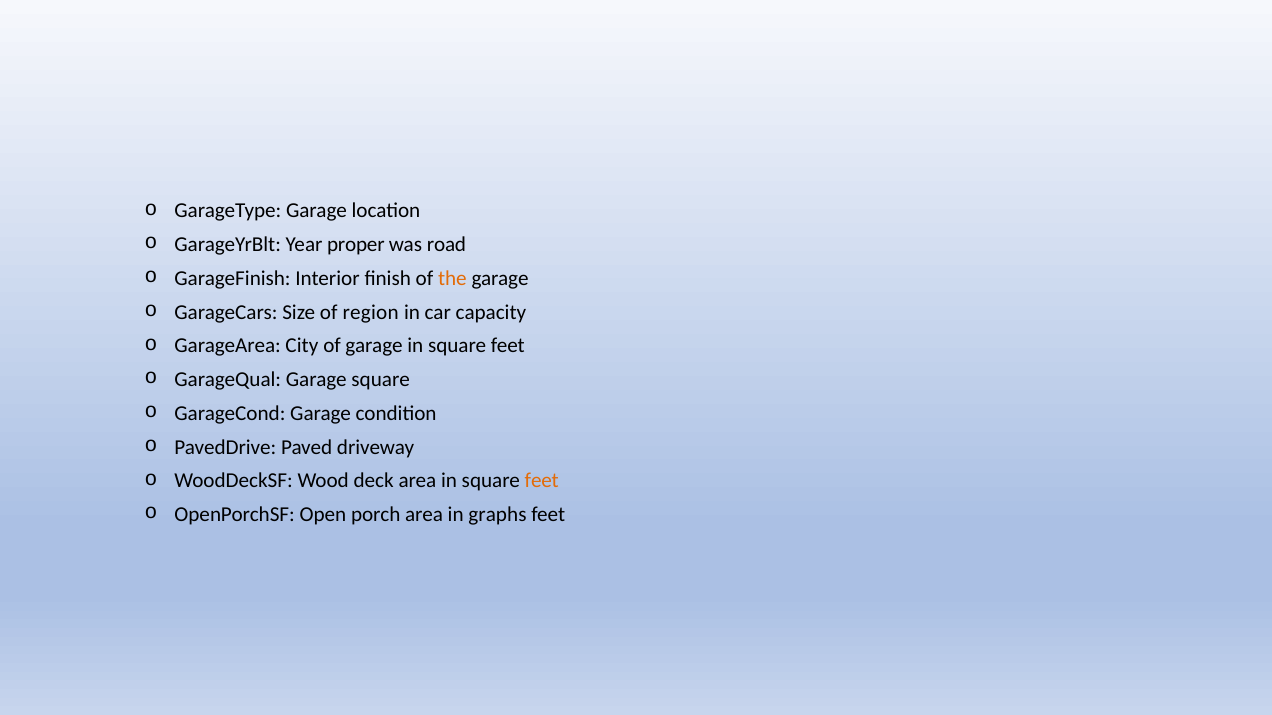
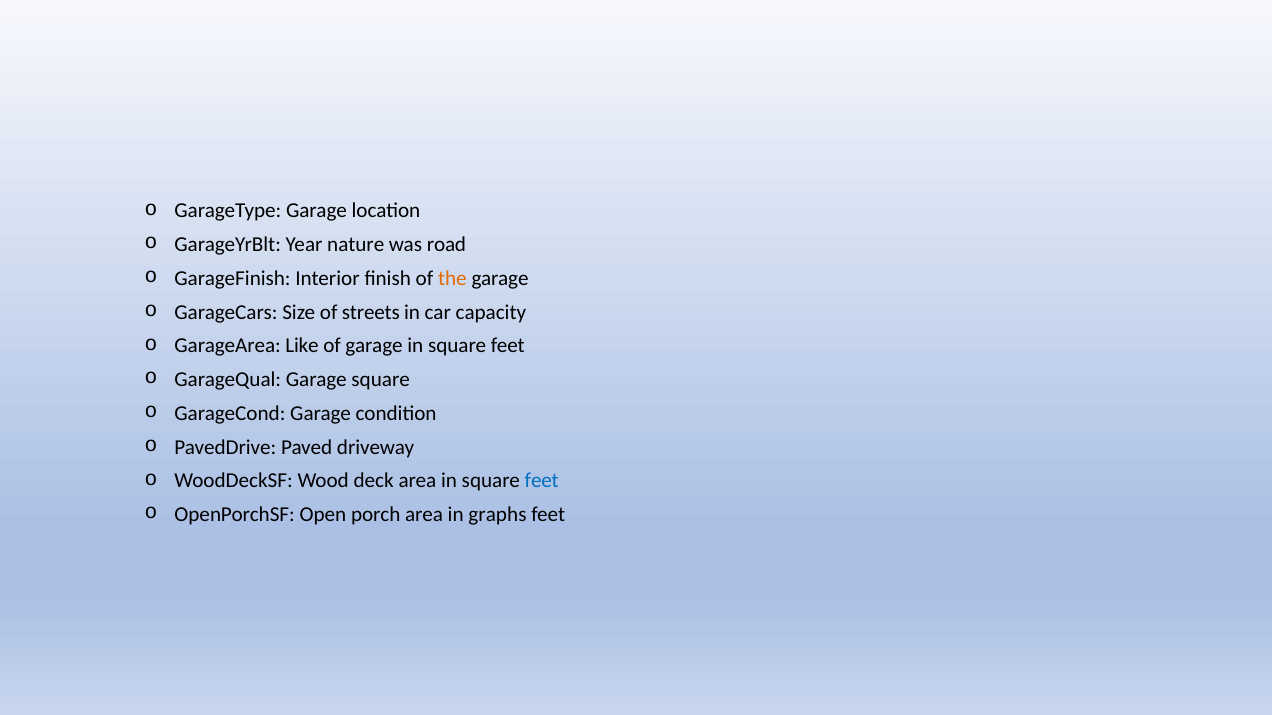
proper: proper -> nature (356, 245)
region: region -> streets (371, 312)
City: City -> Like (302, 346)
feet colour: orange -> blue (542, 481)
